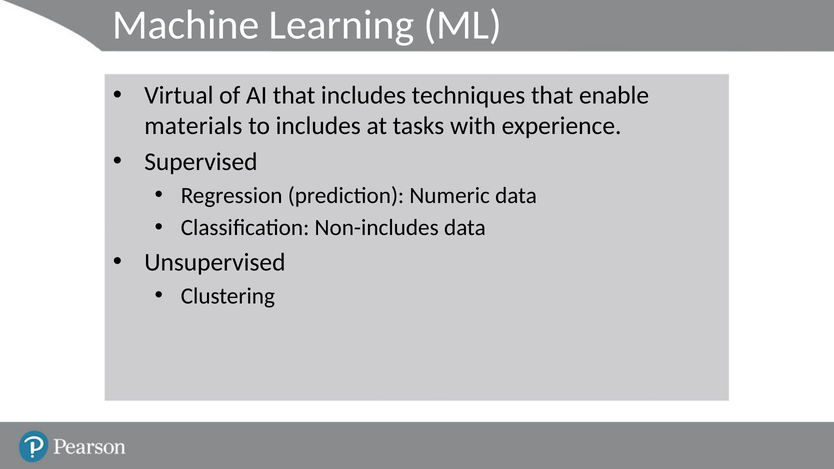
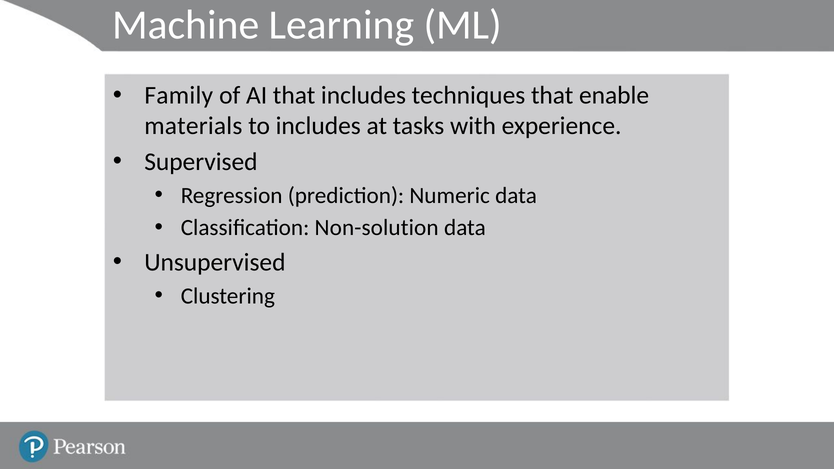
Virtual: Virtual -> Family (179, 96)
Non-includes: Non-includes -> Non-solution (377, 228)
